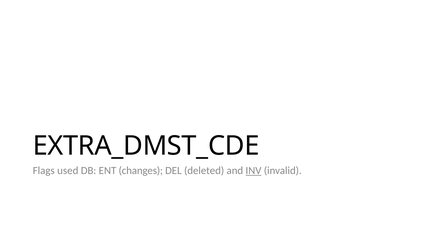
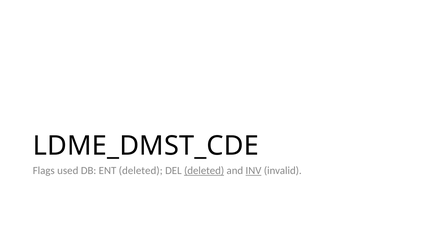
EXTRA_DMST_CDE: EXTRA_DMST_CDE -> LDME_DMST_CDE (146, 146)
ENT changes: changes -> deleted (141, 170)
deleted underline: none -> present (204, 170)
